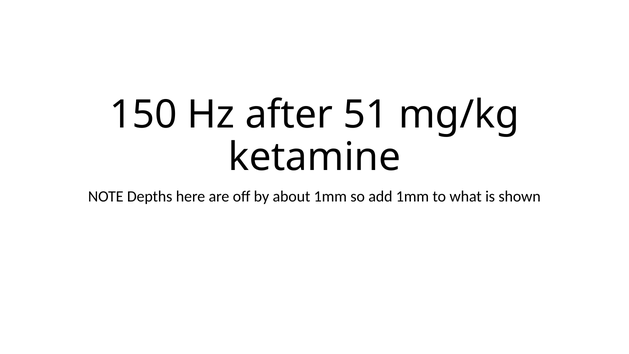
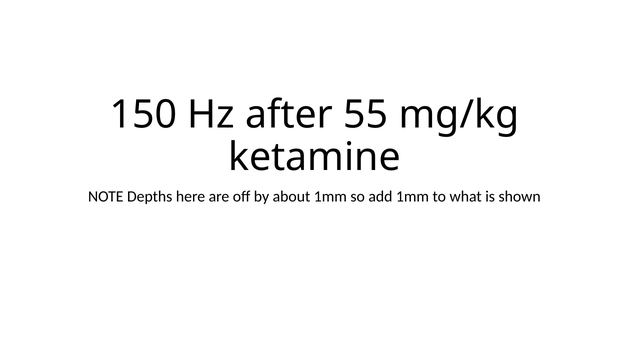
51: 51 -> 55 (366, 115)
